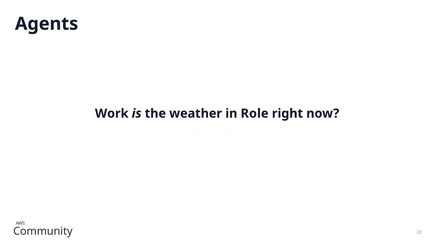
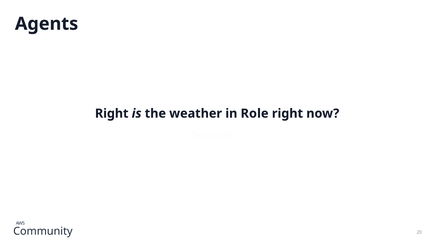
Work: Work -> Right (112, 114)
